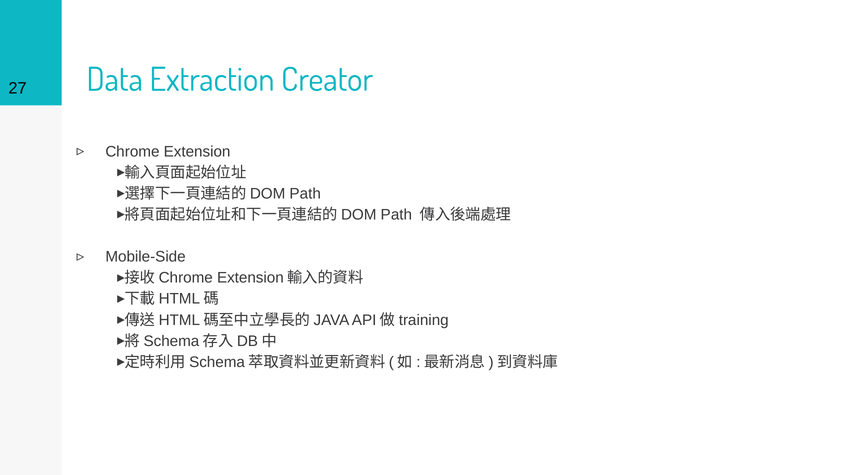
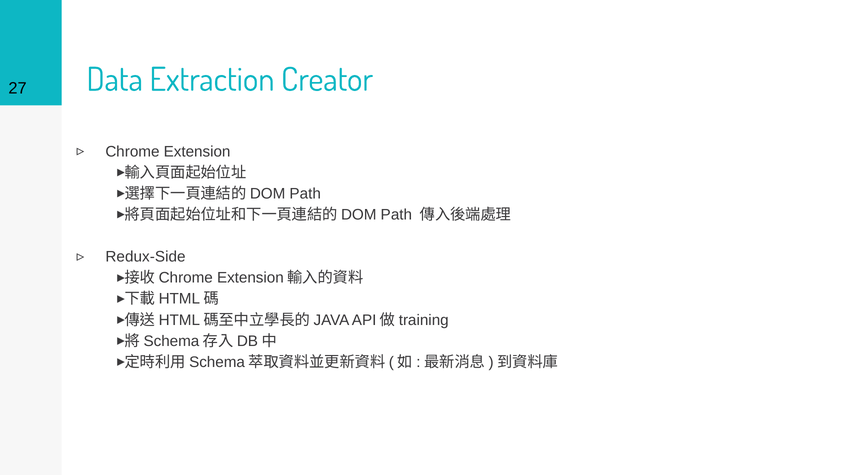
Mobile-Side: Mobile-Side -> Redux-Side (145, 257)
